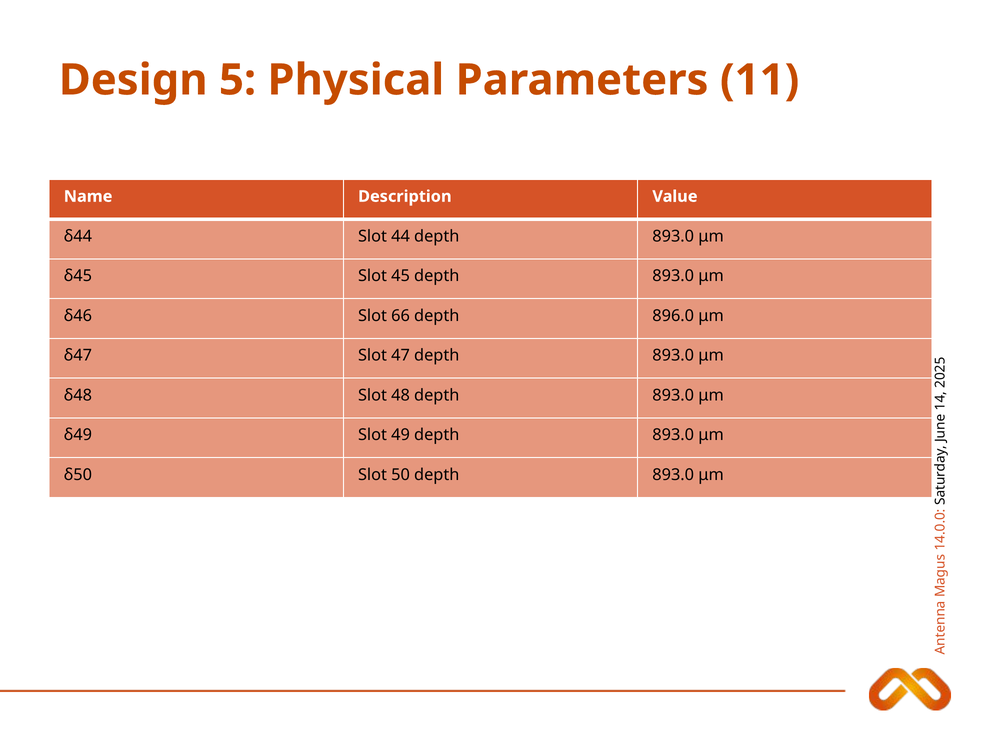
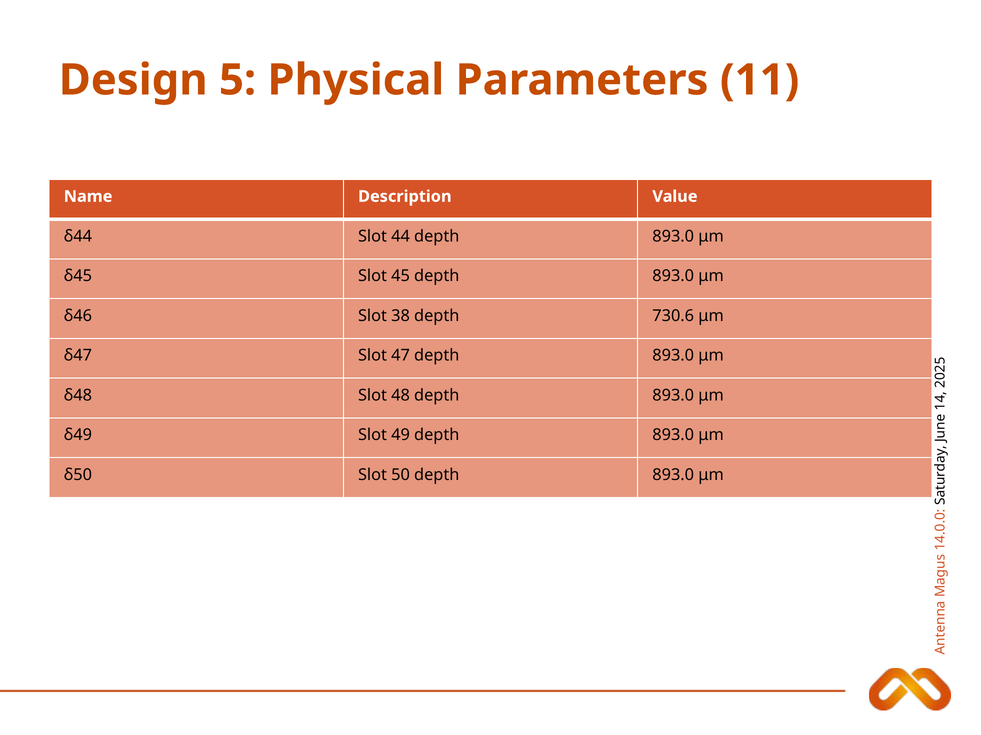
66: 66 -> 38 (401, 316)
896.0: 896.0 -> 730.6 (673, 316)
